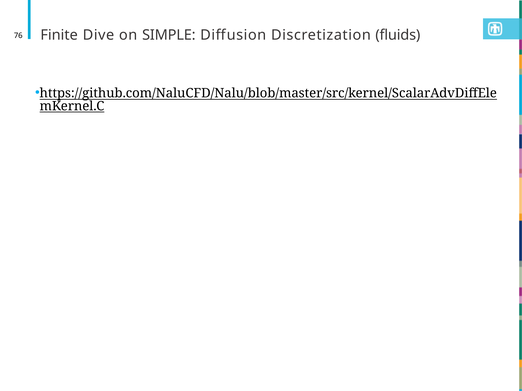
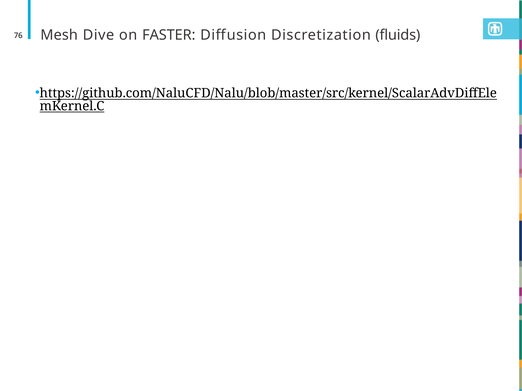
Finite: Finite -> Mesh (59, 35)
SIMPLE: SIMPLE -> FASTER (169, 35)
